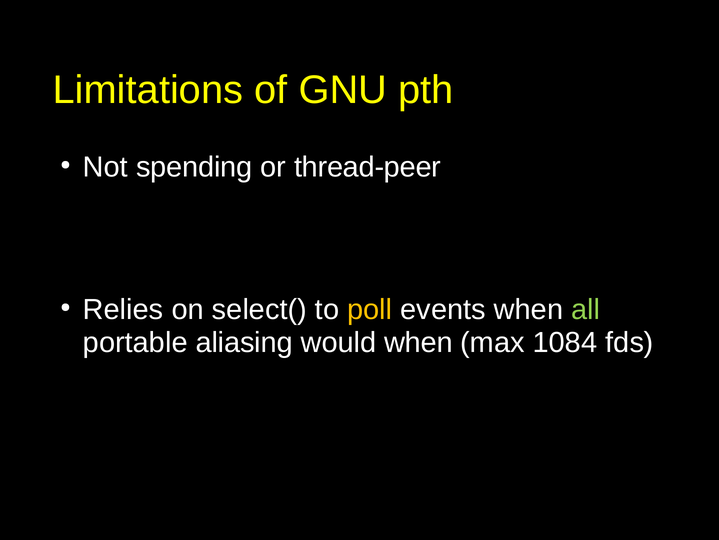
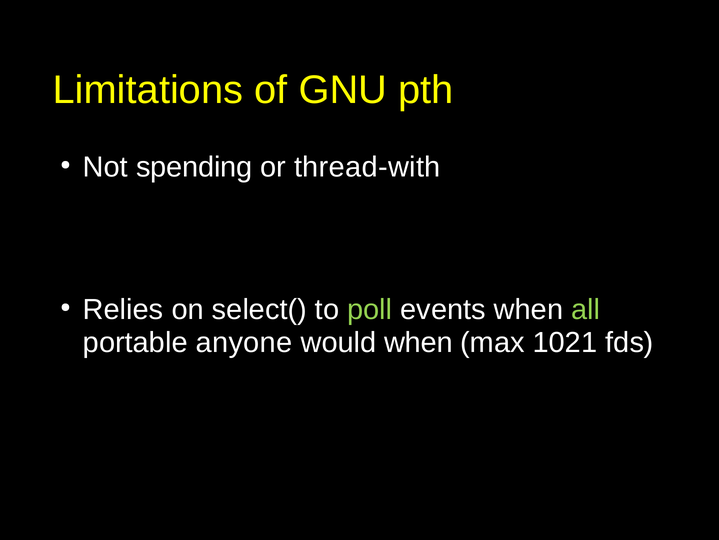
thread-peer: thread-peer -> thread-with (367, 167)
poll colour: yellow -> light green (370, 309)
aliasing: aliasing -> anyone (244, 342)
1084: 1084 -> 1021 (565, 342)
